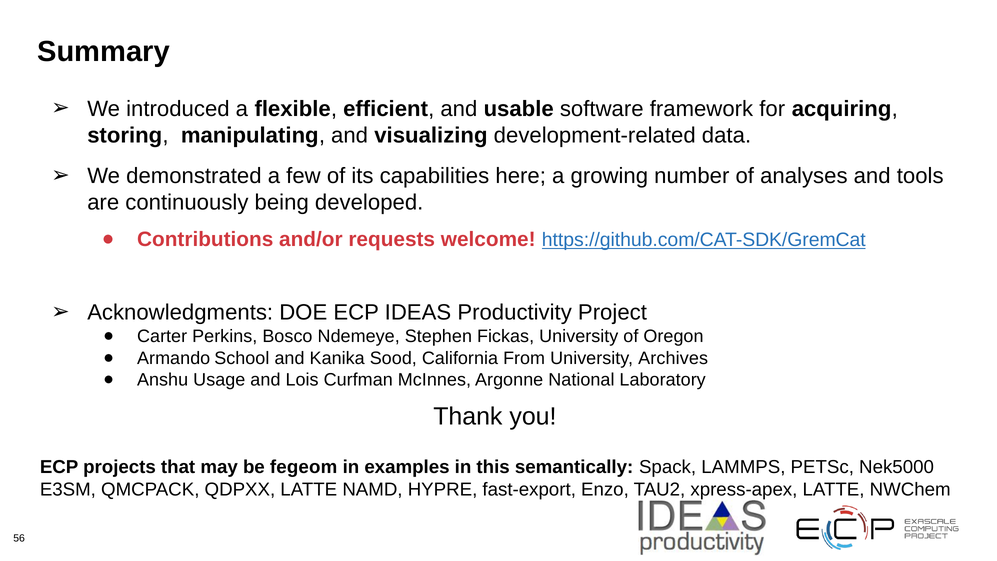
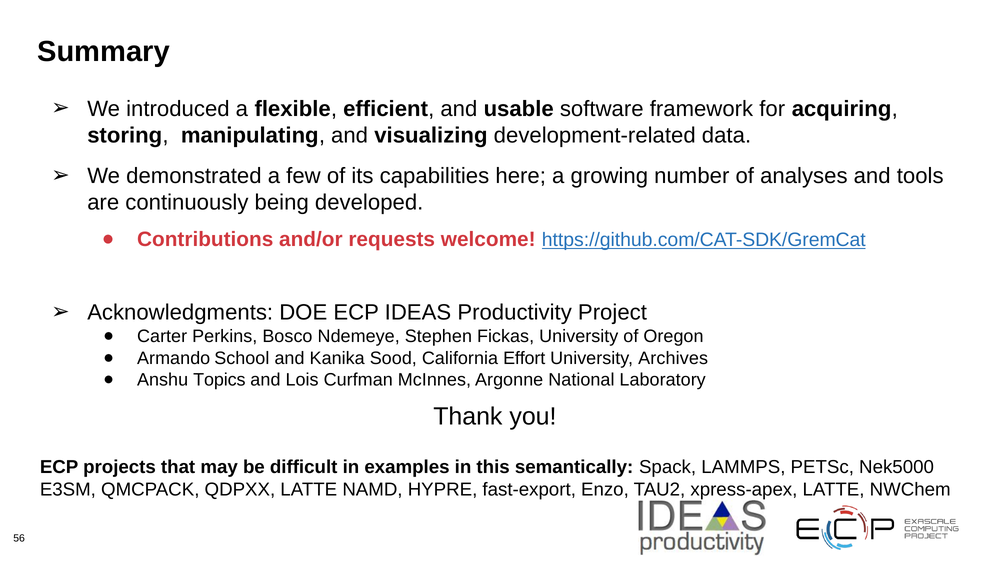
From: From -> Effort (524, 358)
Usage: Usage -> Topics (219, 380)
fegeom: fegeom -> difficult (304, 467)
